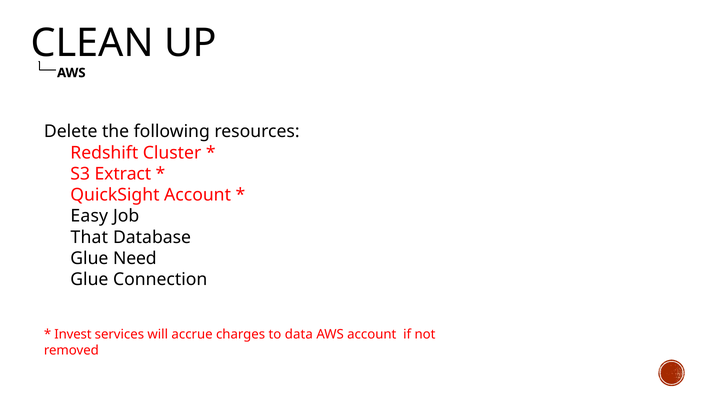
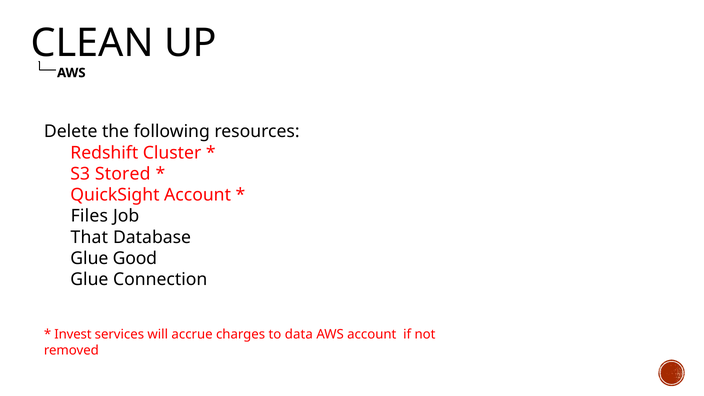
Extract: Extract -> Stored (123, 174)
Easy: Easy -> Files (89, 216)
Need: Need -> Good (135, 258)
